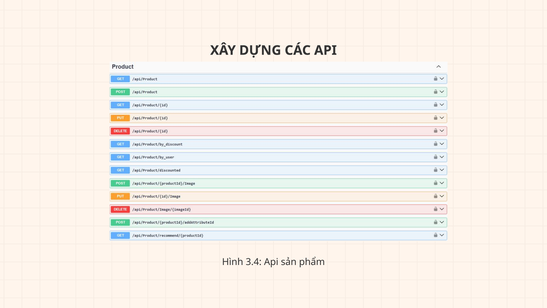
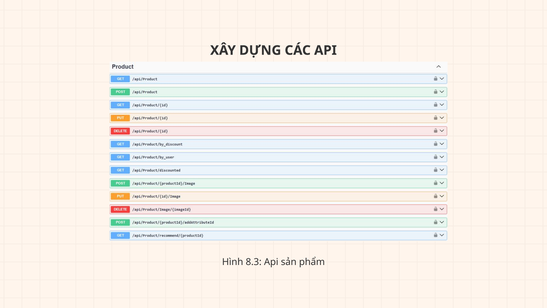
3.4: 3.4 -> 8.3 (254, 262)
